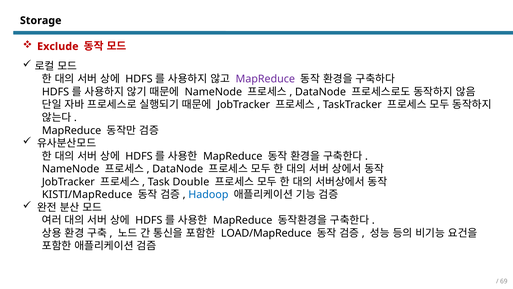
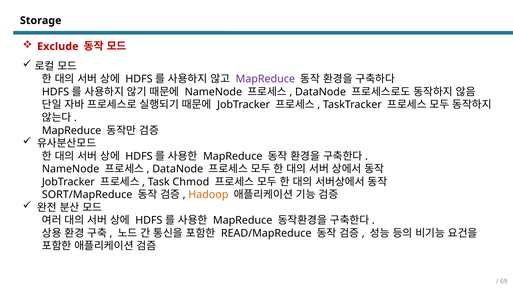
Double: Double -> Chmod (191, 182)
KISTI/MapReduce: KISTI/MapReduce -> SORT/MapReduce (87, 194)
Hadoop colour: blue -> orange (208, 194)
LOAD/MapReduce: LOAD/MapReduce -> READ/MapReduce (266, 233)
